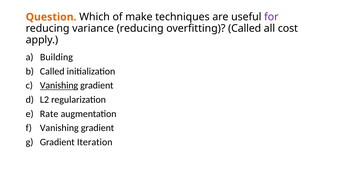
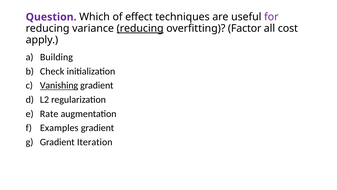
Question colour: orange -> purple (51, 17)
make: make -> effect (139, 17)
reducing underline: none -> present (140, 28)
overfitting Called: Called -> Factor (245, 28)
Called: Called -> Check (52, 71)
Vanishing: Vanishing -> Examples (59, 128)
